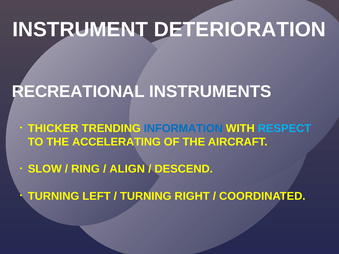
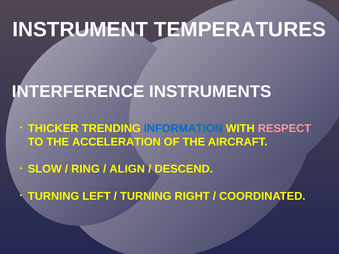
DETERIORATION: DETERIORATION -> TEMPERATURES (240, 30)
RECREATIONAL: RECREATIONAL -> INTERFERENCE (78, 92)
RESPECT colour: light blue -> pink (285, 128)
ACCELERATING: ACCELERATING -> ACCELERATION (116, 142)
